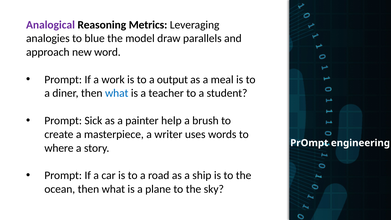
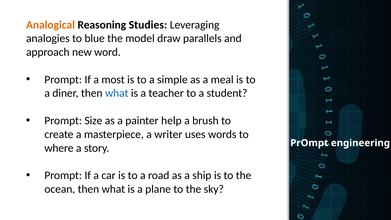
Analogical colour: purple -> orange (51, 25)
Metrics: Metrics -> Studies (148, 25)
work: work -> most (113, 79)
output: output -> simple (172, 79)
Sick: Sick -> Size (93, 121)
